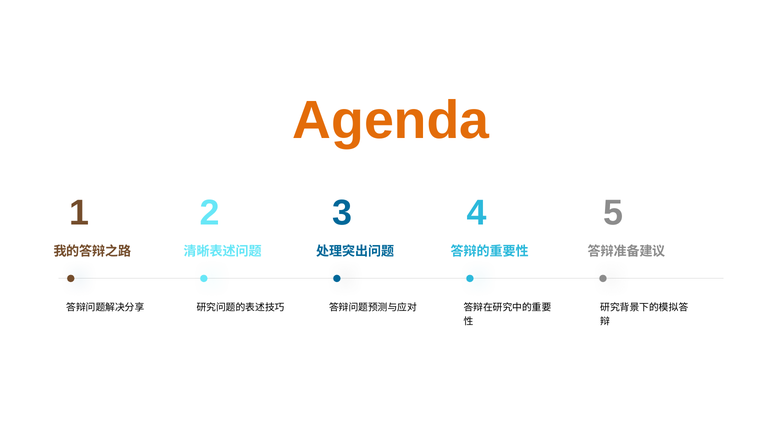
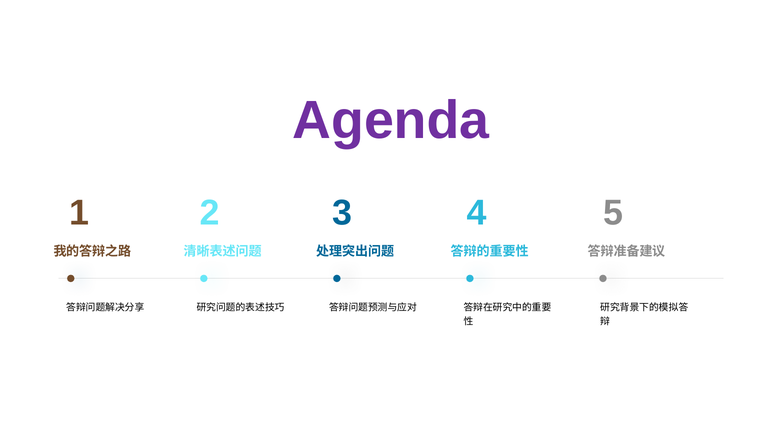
Agenda colour: orange -> purple (391, 121)
